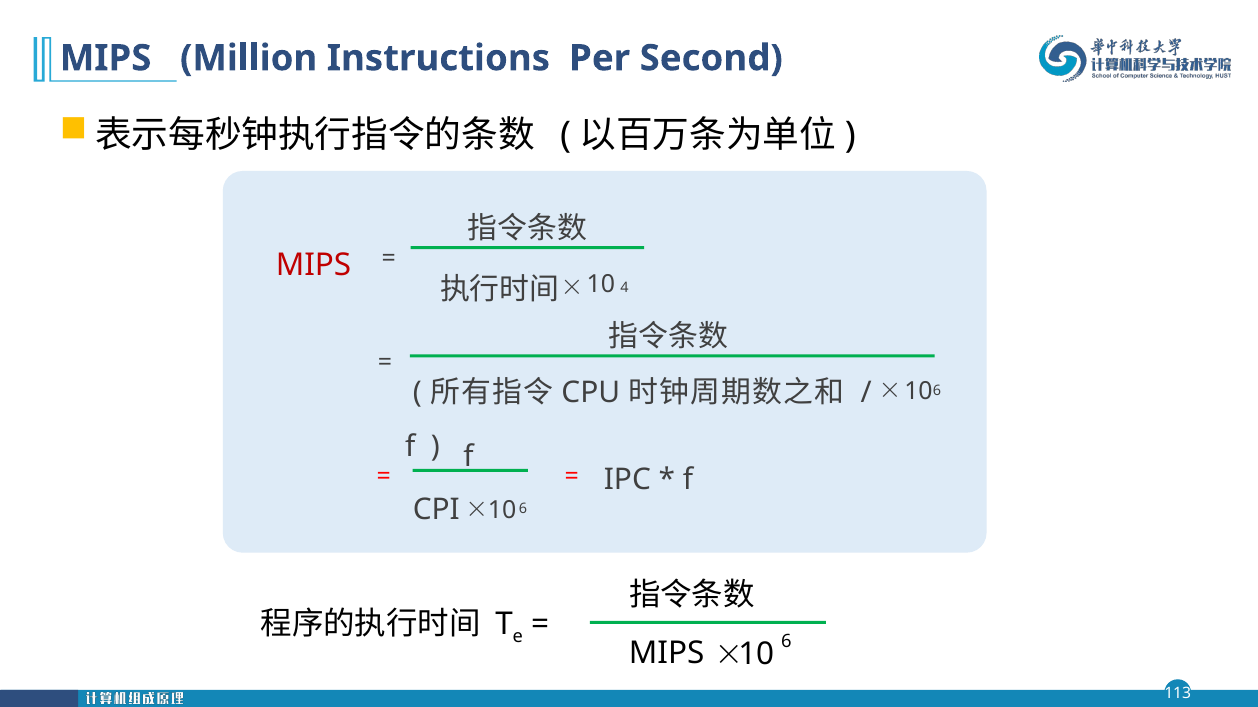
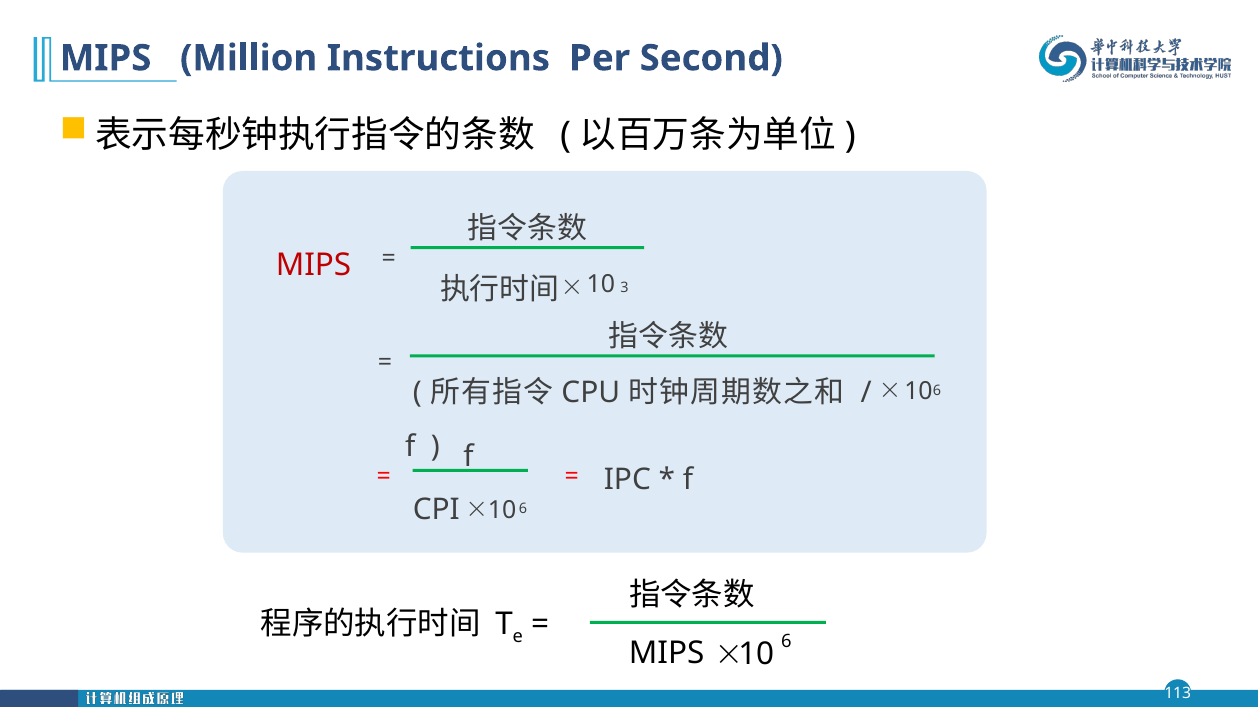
4: 4 -> 3 (625, 288)
